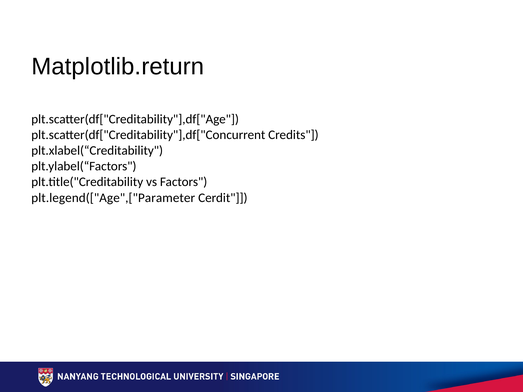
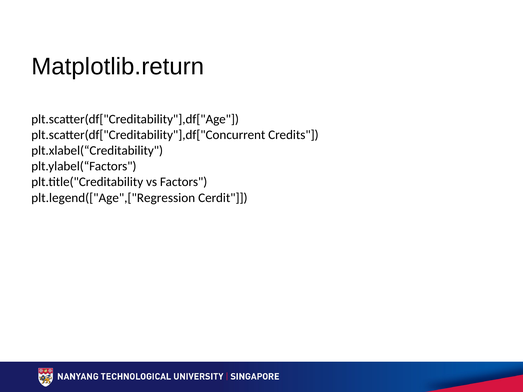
plt.legend(["Age",["Parameter: plt.legend(["Age",["Parameter -> plt.legend(["Age",["Regression (113, 198)
